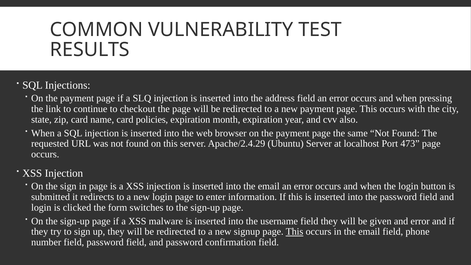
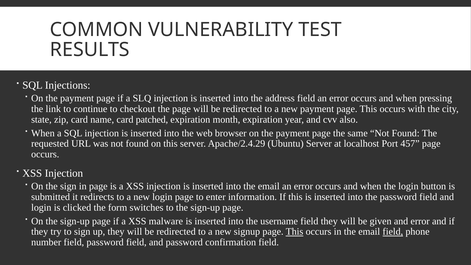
policies: policies -> patched (152, 120)
473: 473 -> 457 (410, 144)
field underline: none -> present (393, 232)
